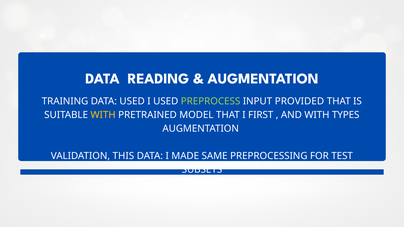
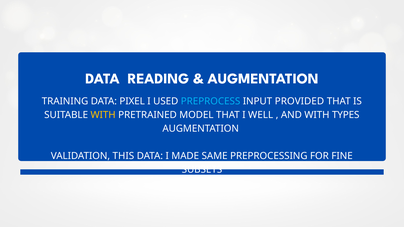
DATA USED: USED -> PIXEL (132, 101)
PREPROCESS colour: light green -> light blue (211, 101)
FIRST: FIRST -> WELL (261, 115)
TEST: TEST -> FINE (342, 156)
